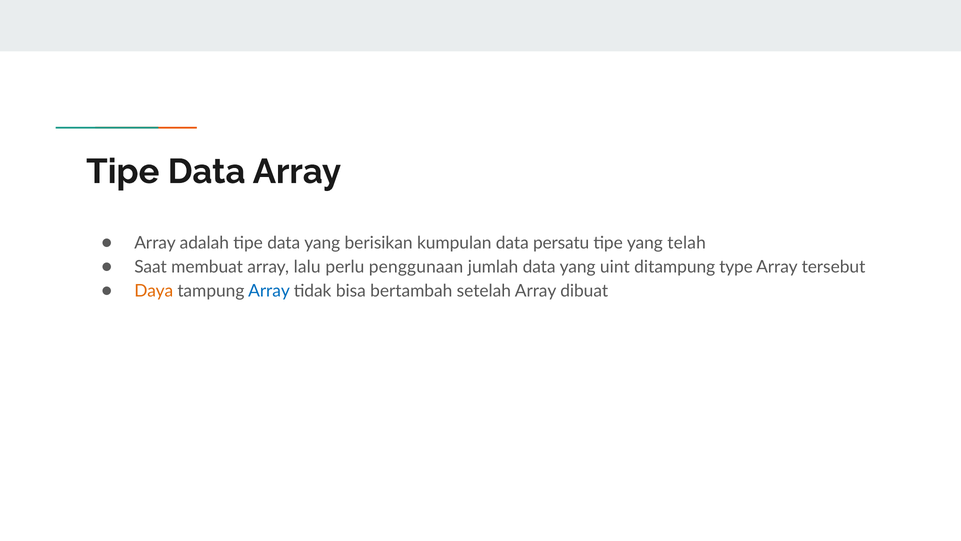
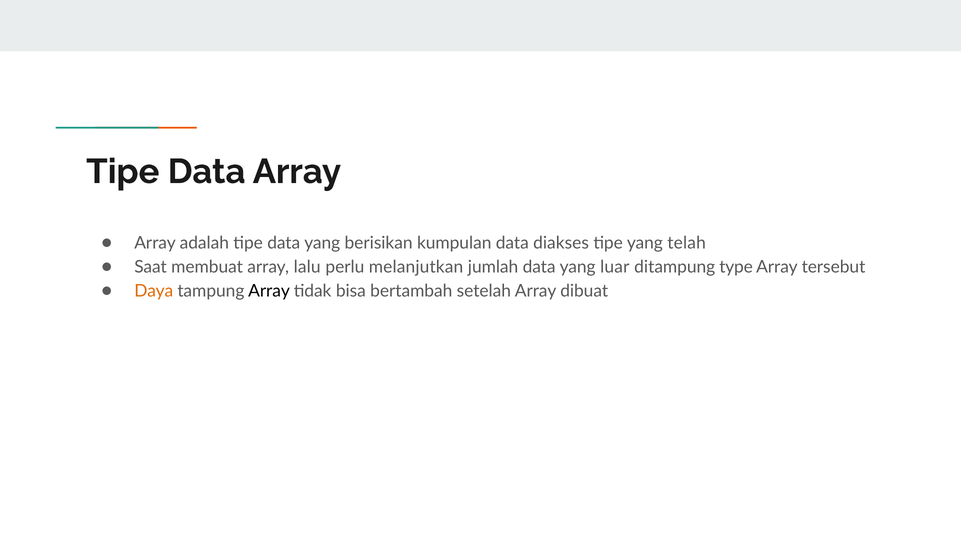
persatu: persatu -> diakses (561, 243)
penggunaan: penggunaan -> melanjutkan (416, 267)
uint: uint -> luar (615, 267)
Array colour: blue -> black (269, 291)
